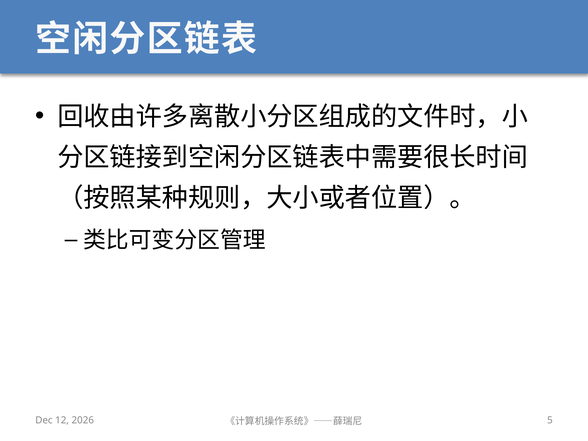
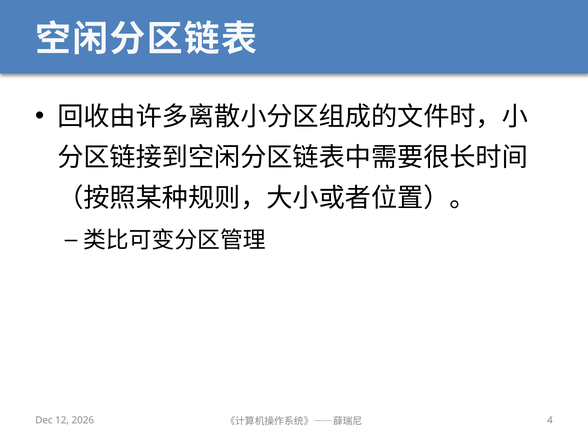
5: 5 -> 4 (550, 420)
